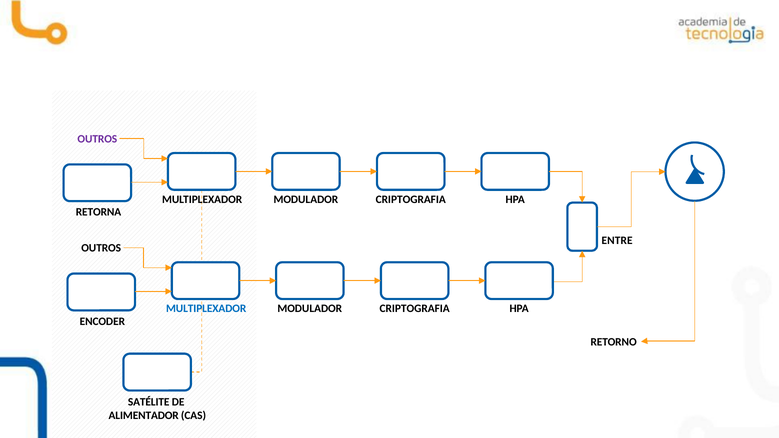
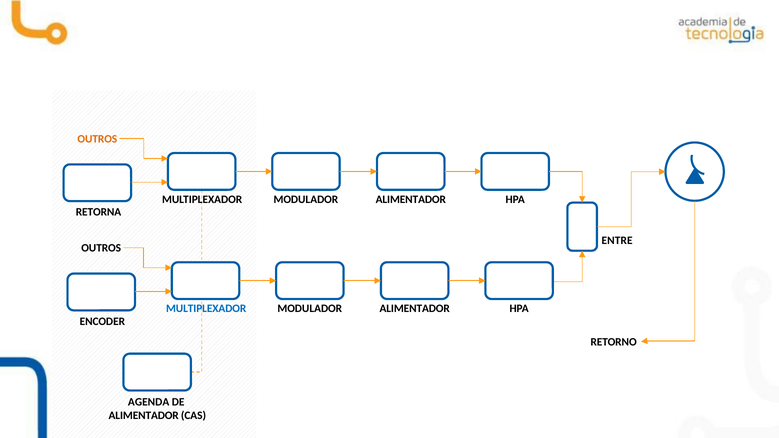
OUTROS colour: purple -> orange (97, 139)
CRIPTOGRAFIA: CRIPTOGRAFIA -> ALIMENTADOR (411, 199)
CRIPTOGRAFIA: CRIPTOGRAFIA -> ALIMENTADOR (415, 309)
SATÉLITE: SATÉLITE -> AGENDA (149, 402)
